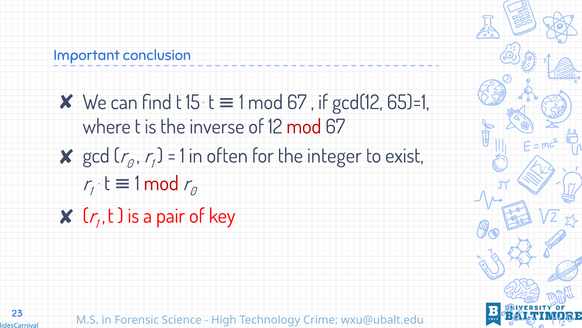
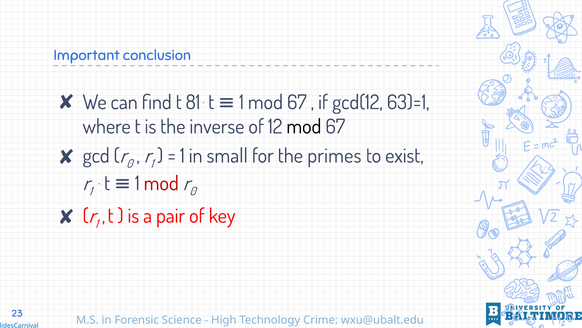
15: 15 -> 81 (193, 102)
65)=1: 65)=1 -> 63)=1 (408, 102)
mod colour: red -> black (304, 127)
often: often -> small (227, 156)
integer: integer -> primes (334, 156)
